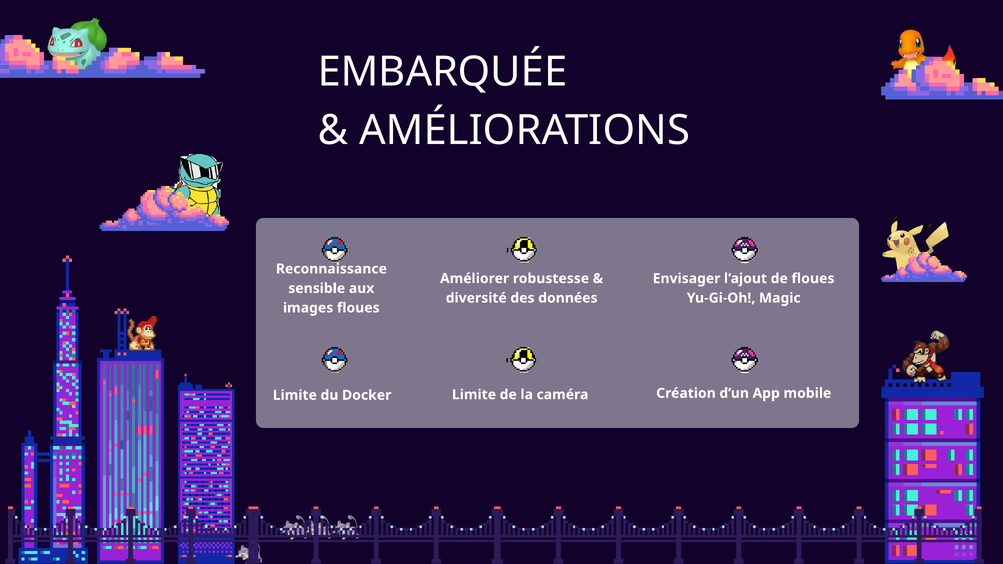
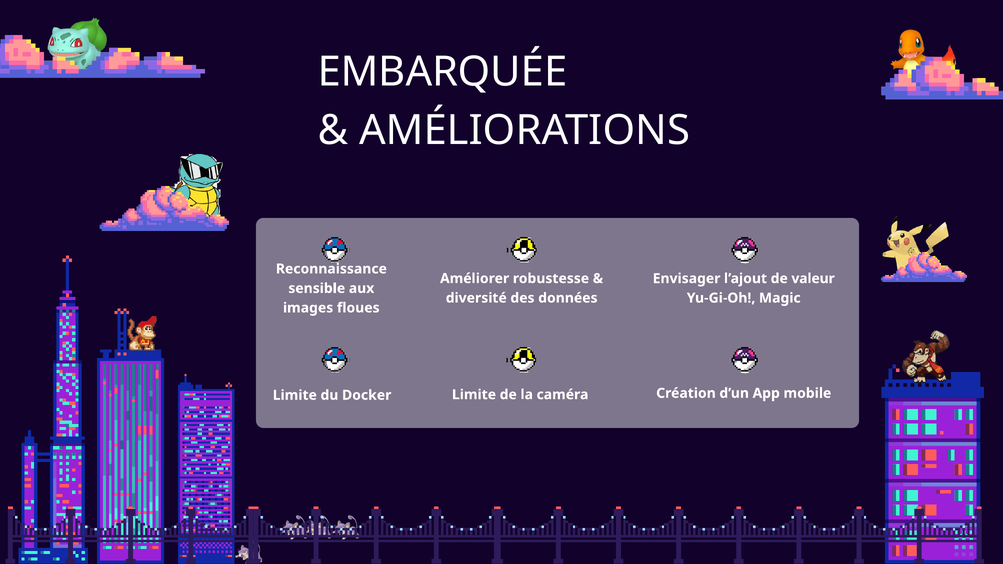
de floues: floues -> valeur (813, 279)
